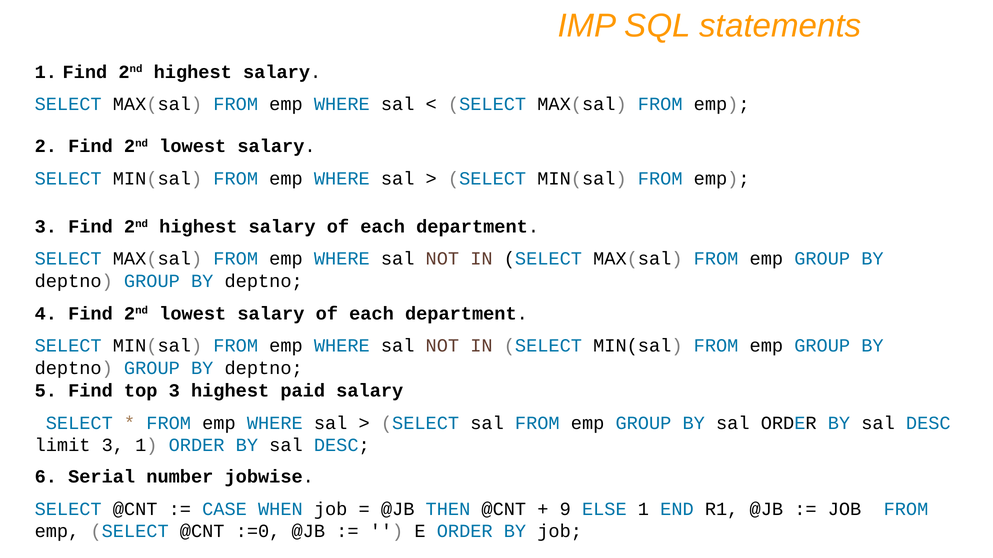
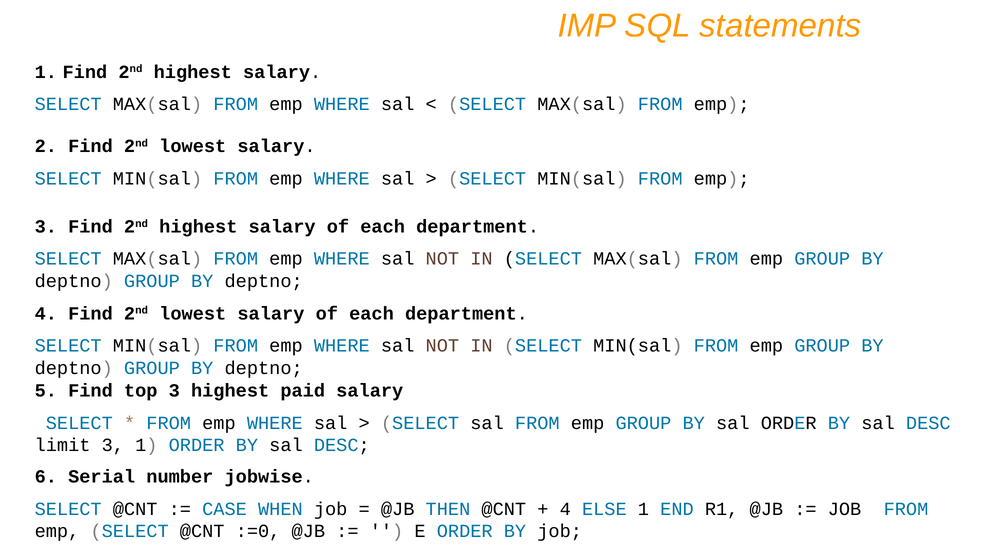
9: 9 -> 4 (565, 509)
